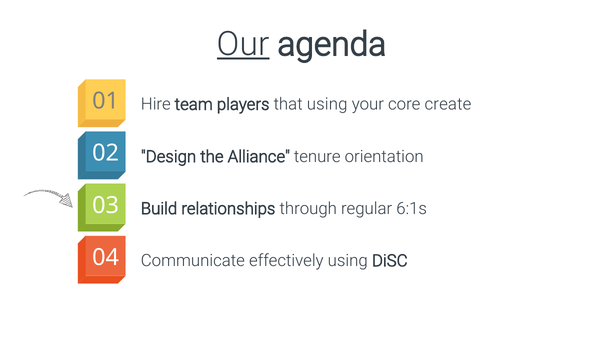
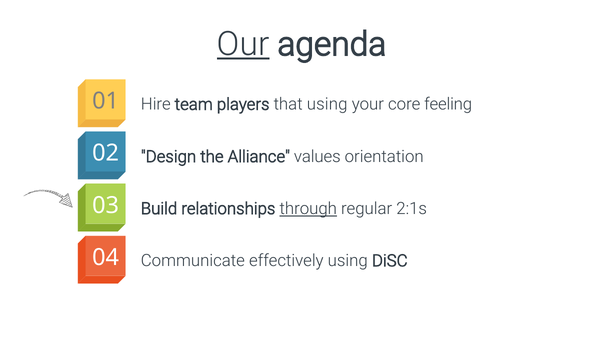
create: create -> feeling (448, 104)
tenure: tenure -> values (317, 157)
through underline: none -> present (308, 208)
6:1s: 6:1s -> 2:1s (412, 208)
